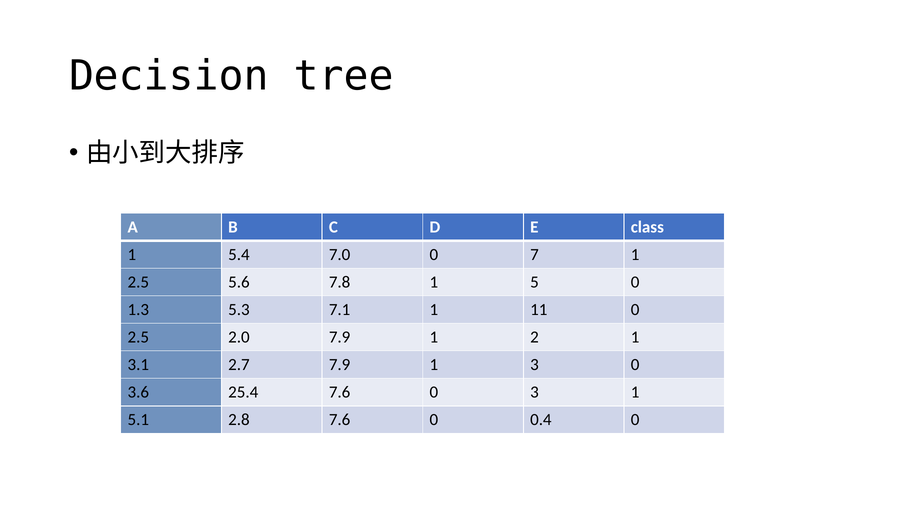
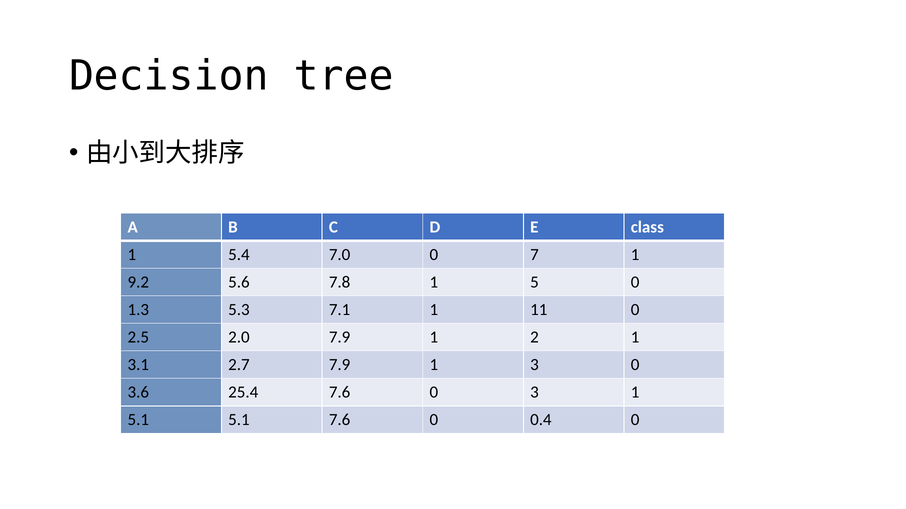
2.5: 2.5 -> 9.2 (138, 283)
5.1 2.8: 2.8 -> 5.1 (239, 420)
